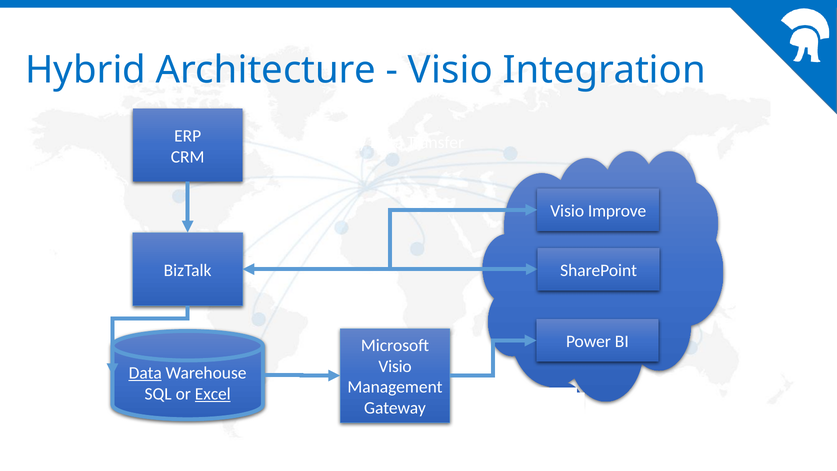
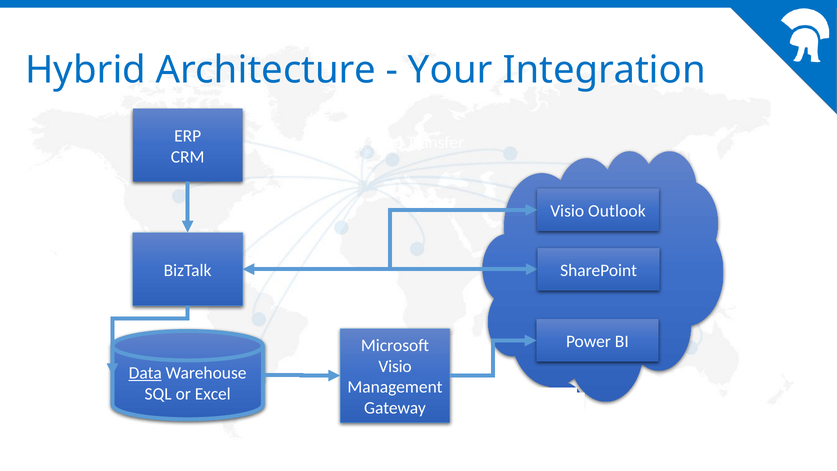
Visio: Visio -> Your (450, 70)
Improve: Improve -> Outlook (617, 211)
Excel underline: present -> none (213, 394)
